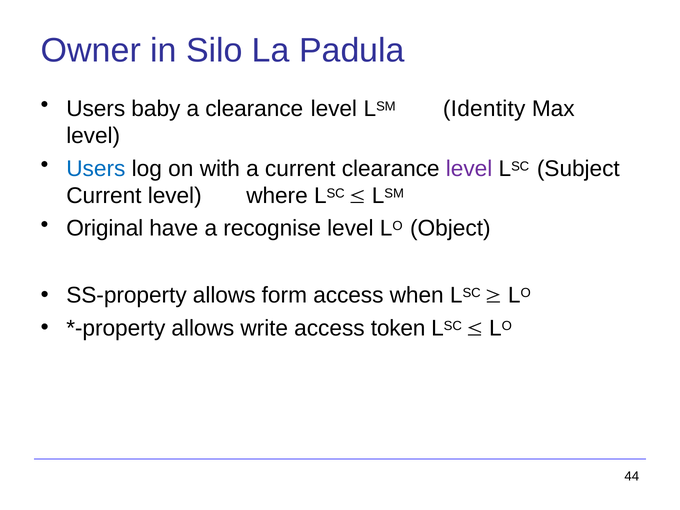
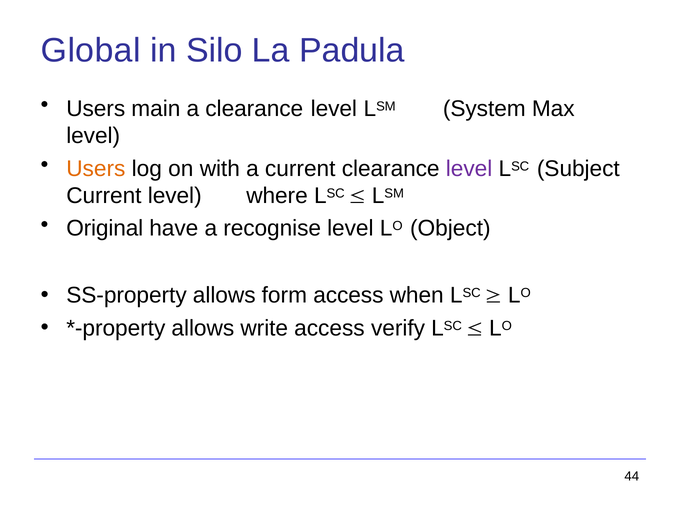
Owner: Owner -> Global (91, 51)
baby: baby -> main (156, 109)
Identity: Identity -> System (484, 109)
Users colour: blue -> orange (96, 169)
token: token -> verify (398, 328)
